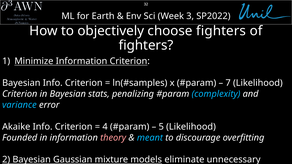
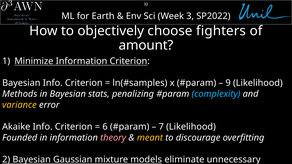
fighters: fighters -> amount (146, 45)
7: 7 -> 9 (228, 83)
Criterion: Criterion -> Methods (20, 94)
variance colour: light blue -> yellow (19, 105)
4: 4 -> 6 (105, 127)
5: 5 -> 7 (161, 127)
meant colour: light blue -> yellow (150, 138)
